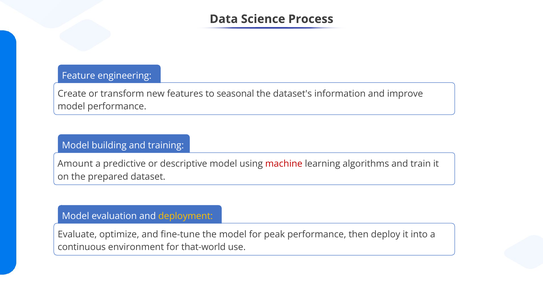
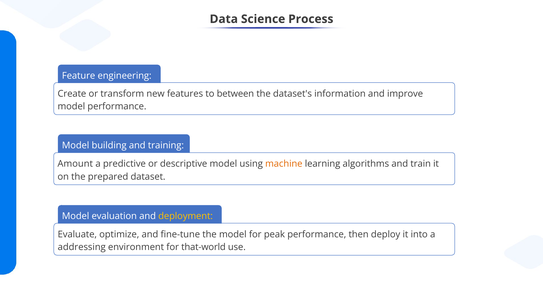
seasonal: seasonal -> between (235, 94)
machine colour: red -> orange (284, 164)
continuous: continuous -> addressing (82, 247)
